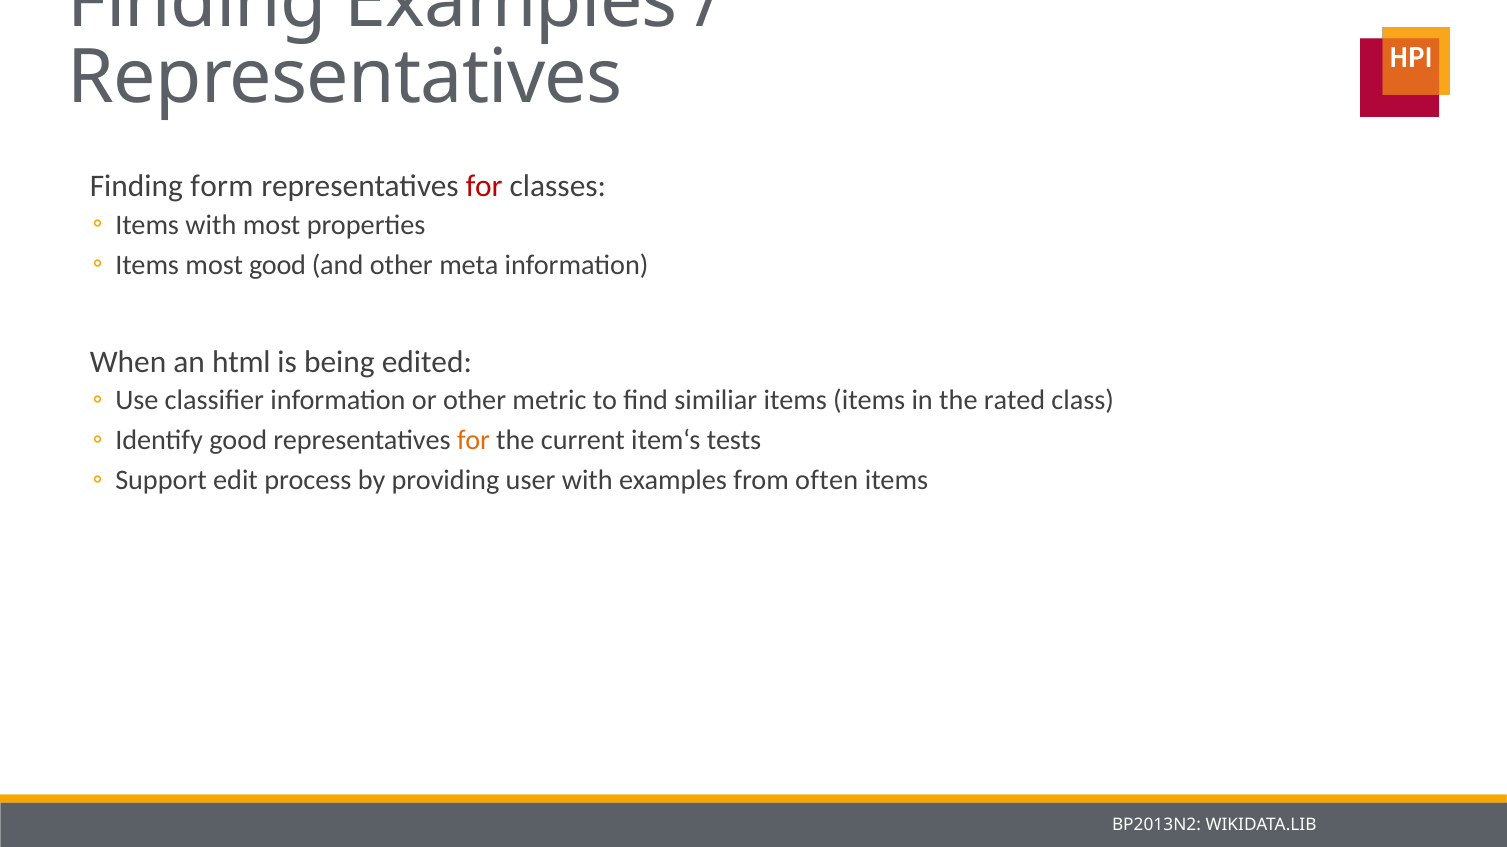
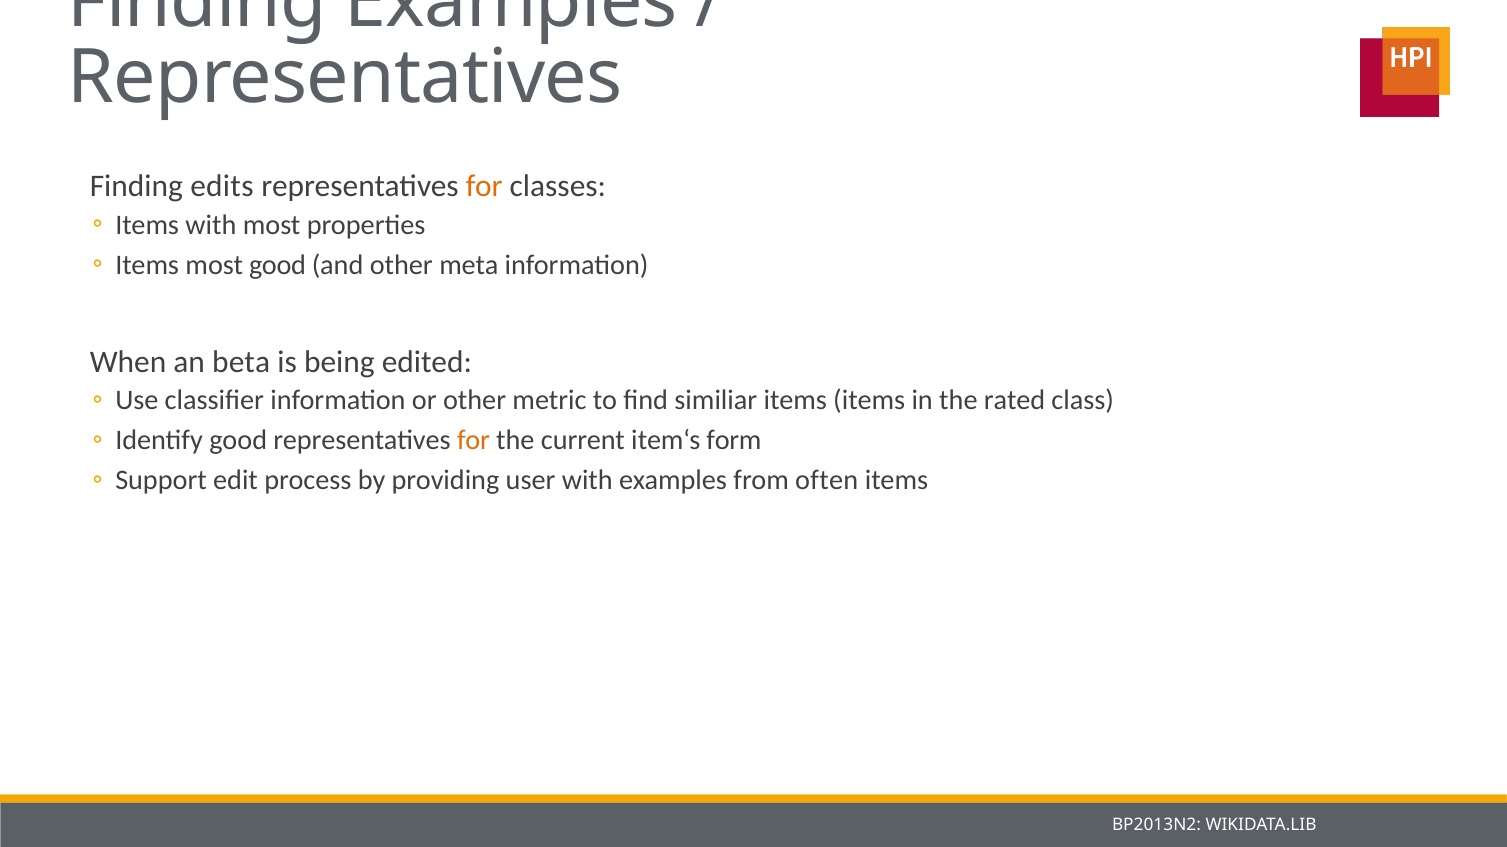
form: form -> edits (222, 186)
for colour: red -> orange (484, 186)
html: html -> beta (241, 362)
tests: tests -> form (734, 441)
